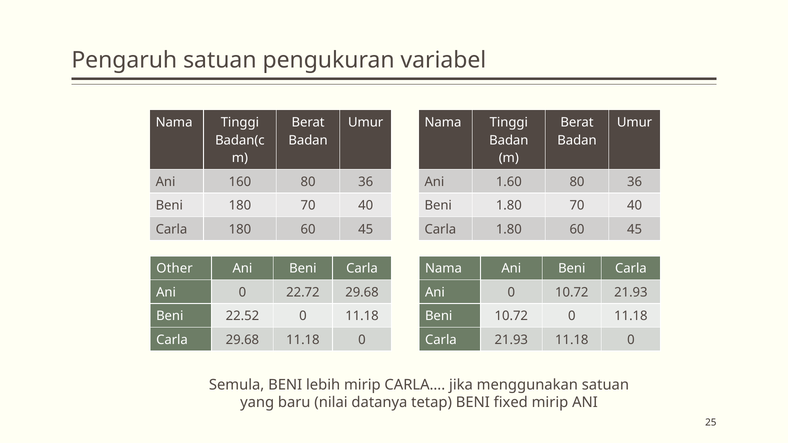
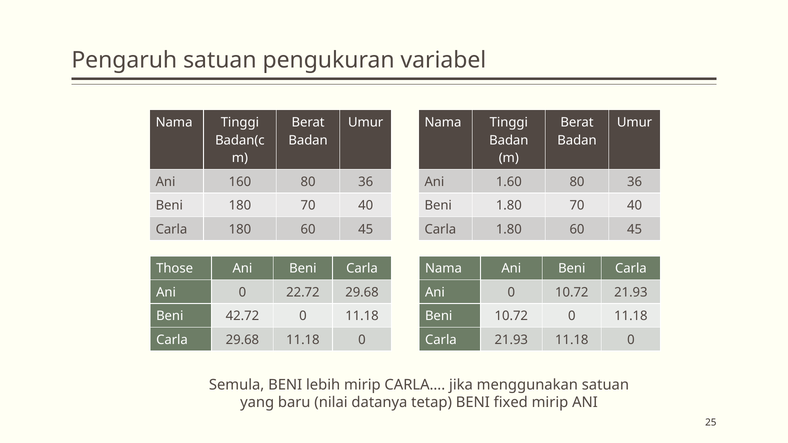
Other: Other -> Those (175, 269)
22.52: 22.52 -> 42.72 (242, 316)
